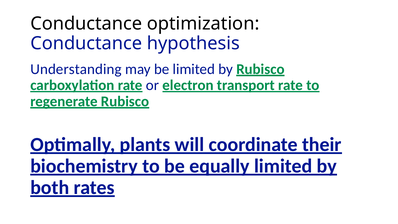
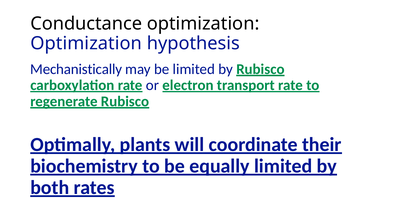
Conductance: Conductance -> Optimization (86, 43)
Understanding: Understanding -> Mechanistically (76, 69)
